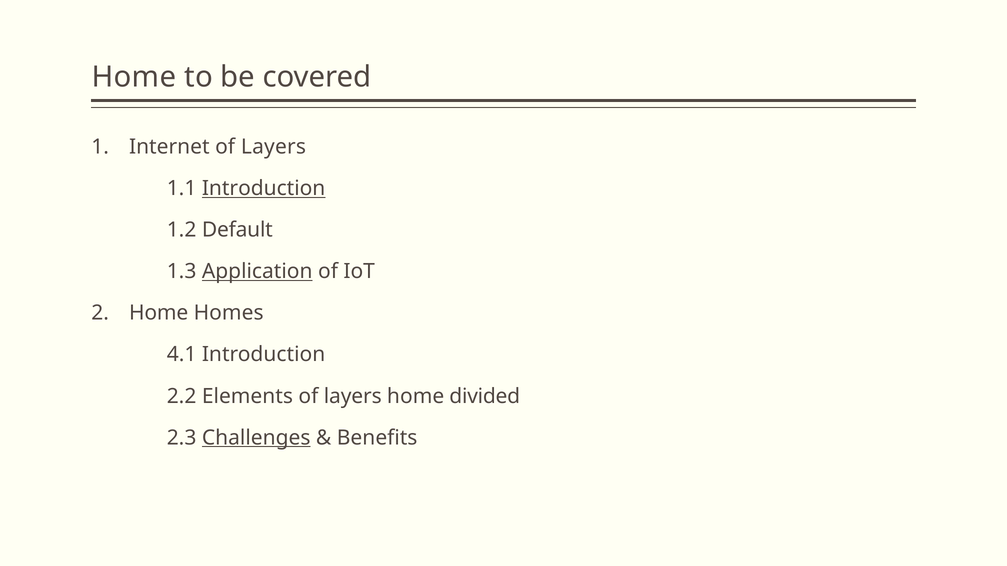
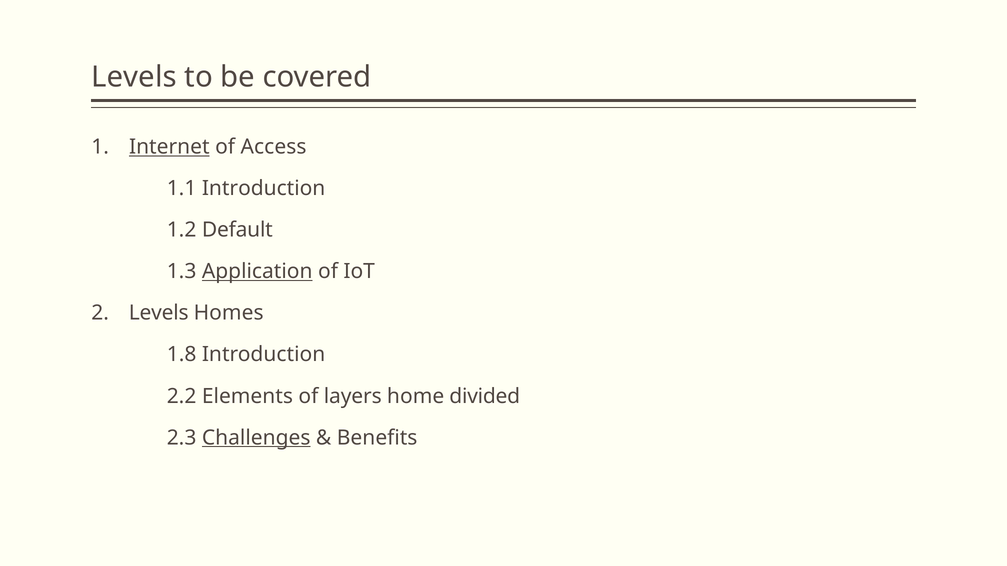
Home: Home -> Levels (134, 77)
Internet underline: none -> present (169, 147)
Layers: Layers -> Access (274, 147)
Introduction underline: present -> none (264, 189)
Home: Home -> Levels (159, 313)
4.1: 4.1 -> 1.8 (182, 355)
